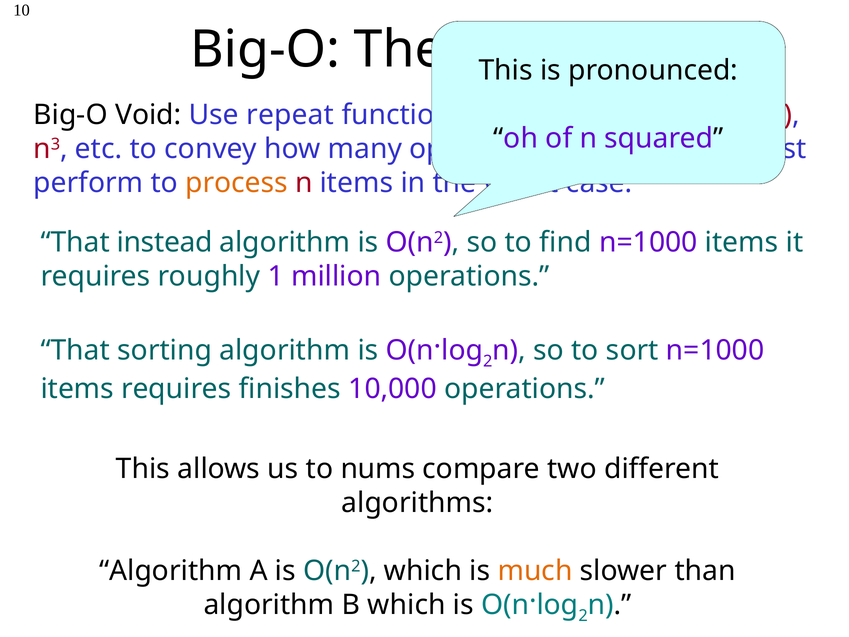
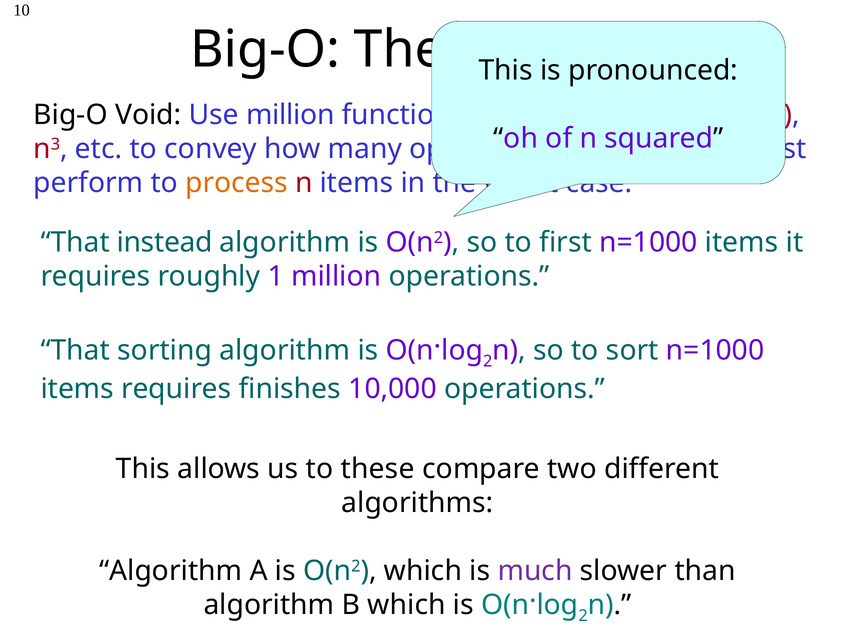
Use repeat: repeat -> million (290, 115)
find: find -> first (566, 242)
nums: nums -> these (378, 469)
much colour: orange -> purple (535, 571)
